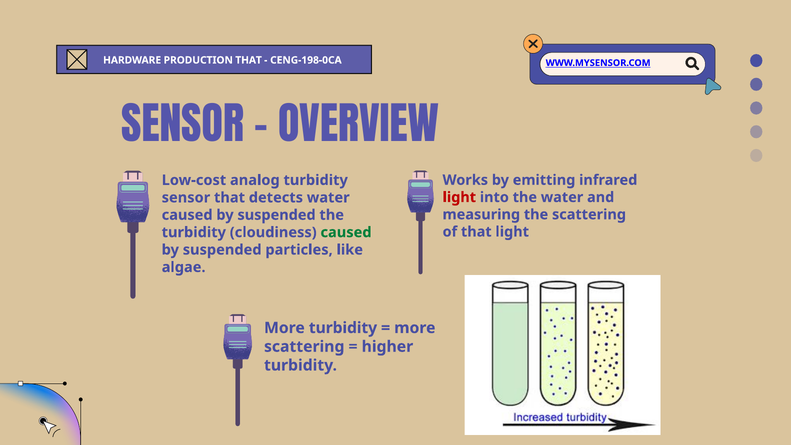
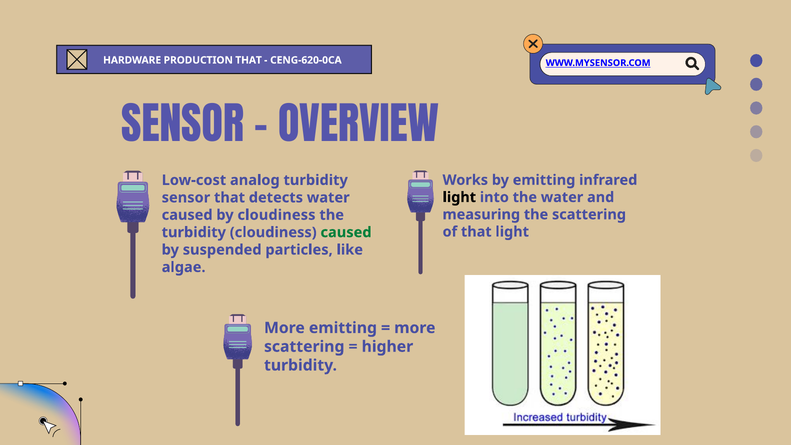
CENG-198-0CA: CENG-198-0CA -> CENG-620-0CA (306, 60)
light colour: red -> black (459, 197)
suspended: suspended -> cloudiness (276, 215)
More turbidity: turbidity -> emitting (343, 328)
